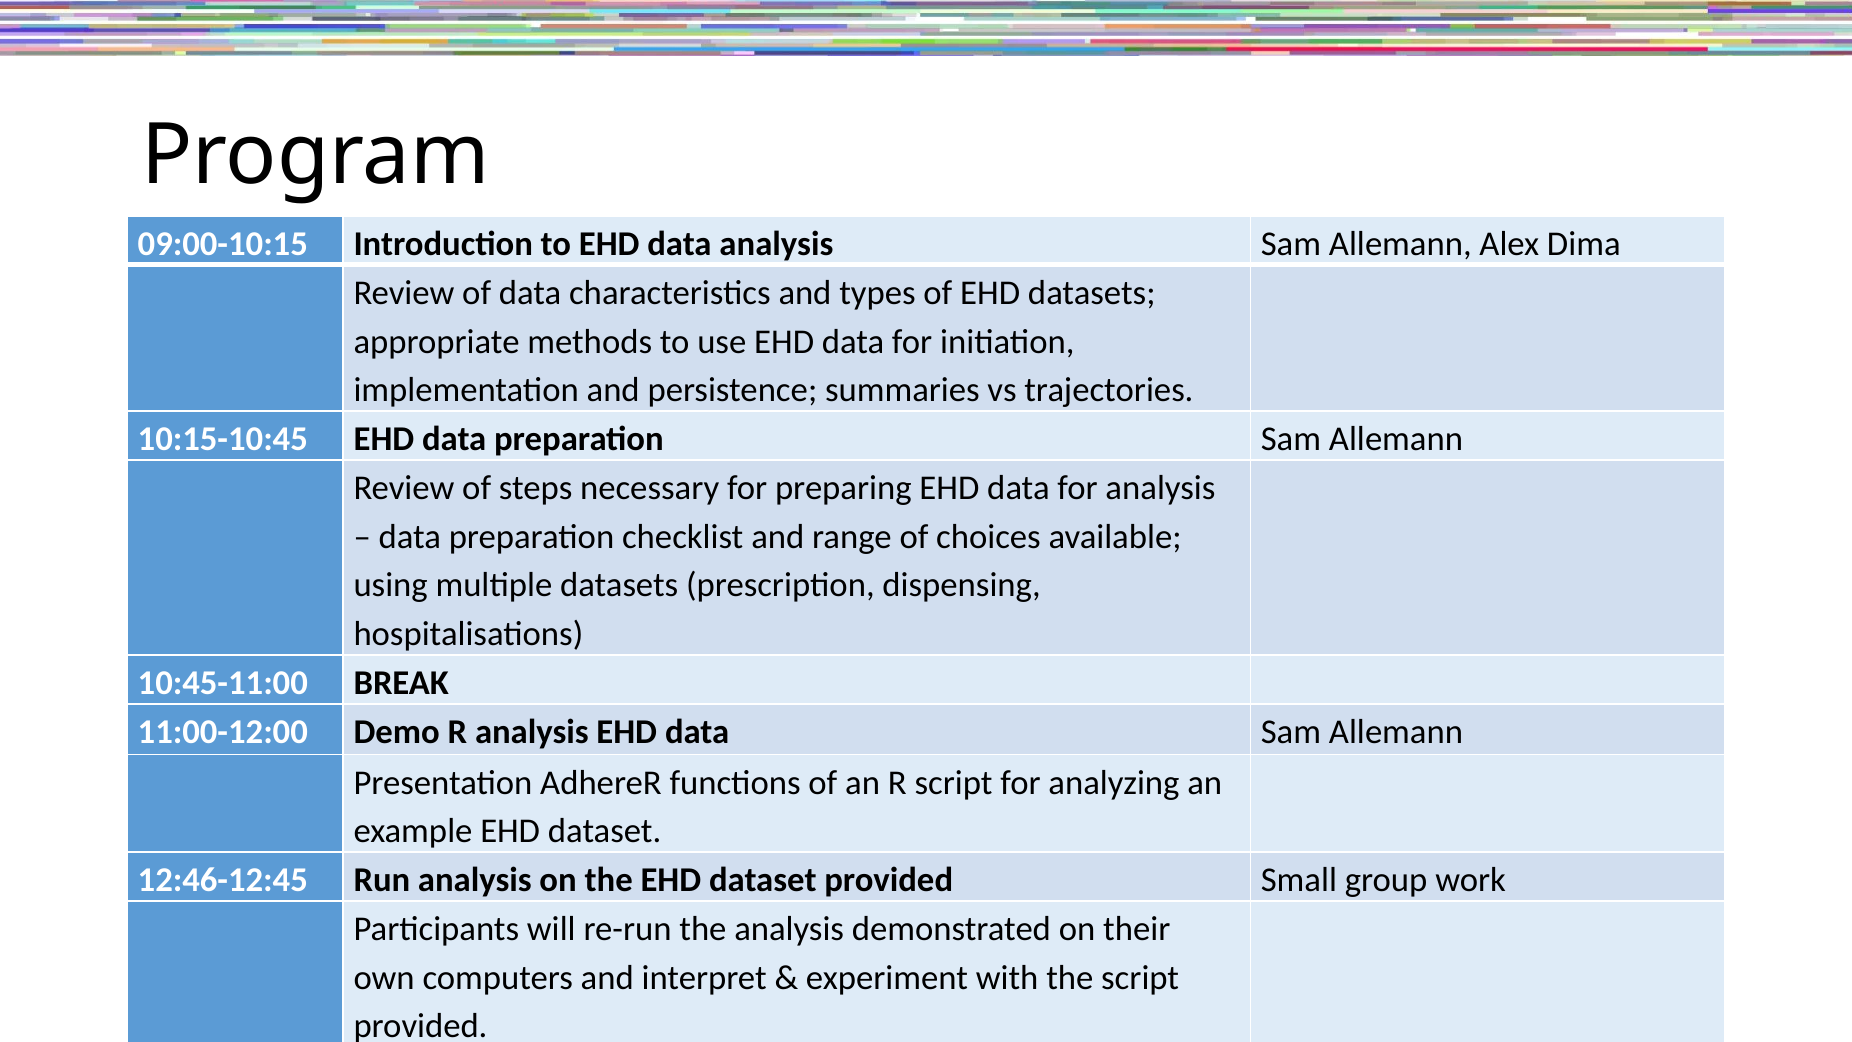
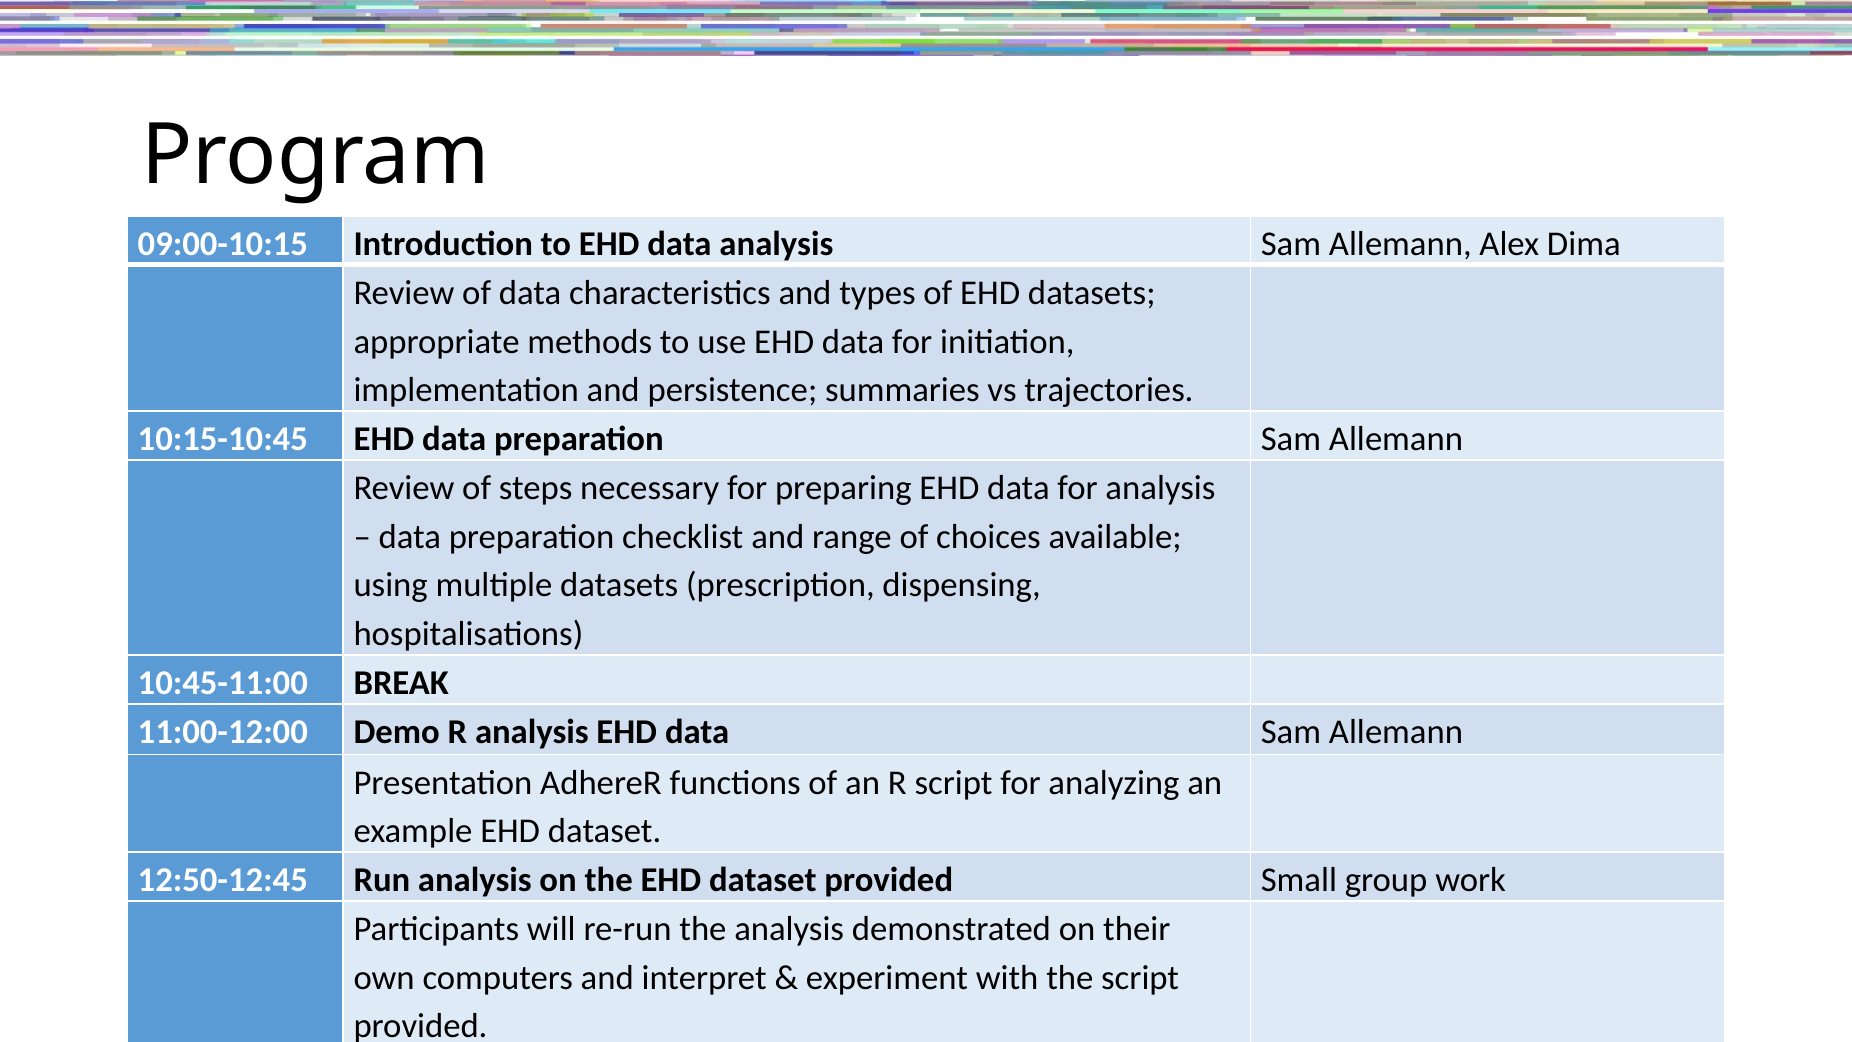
12:46-12:45: 12:46-12:45 -> 12:50-12:45 (223, 880)
